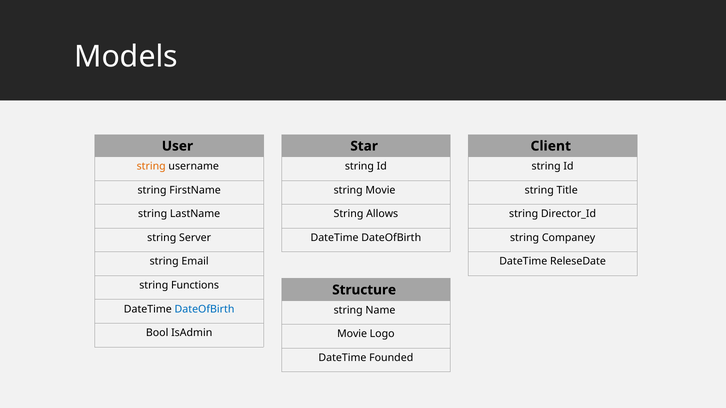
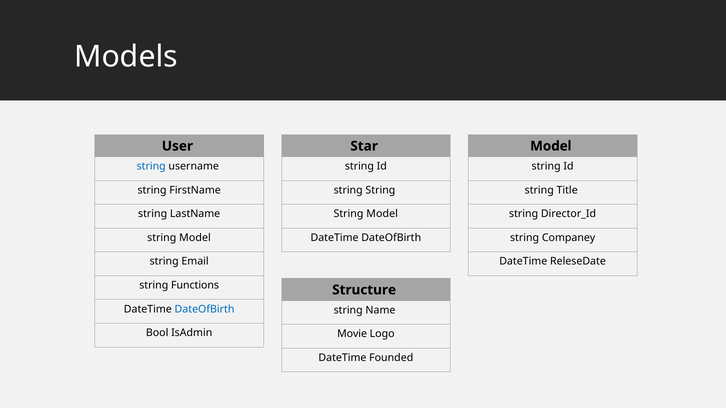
Client: Client -> Model (551, 146)
string colour: orange -> blue (151, 166)
Movie: Movie -> String (380, 190)
Allows: Allows -> Model (382, 214)
Server: Server -> Model (195, 238)
